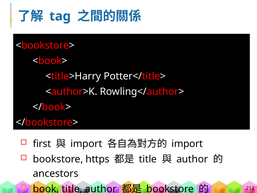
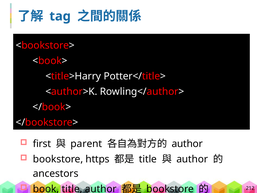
import: import -> parent (86, 144)
import: import -> author (187, 144)
